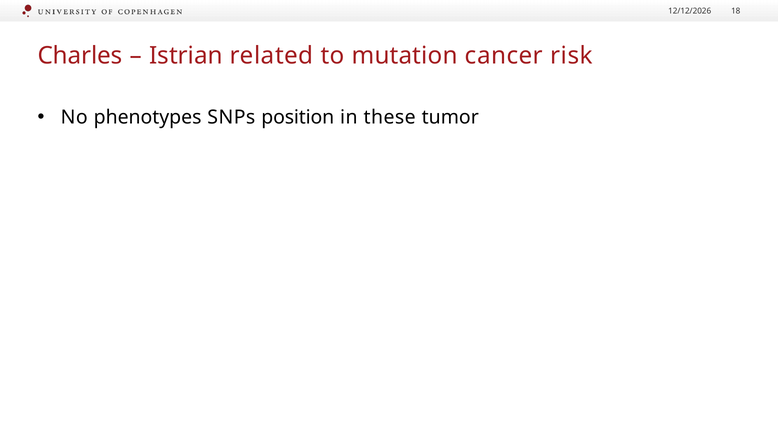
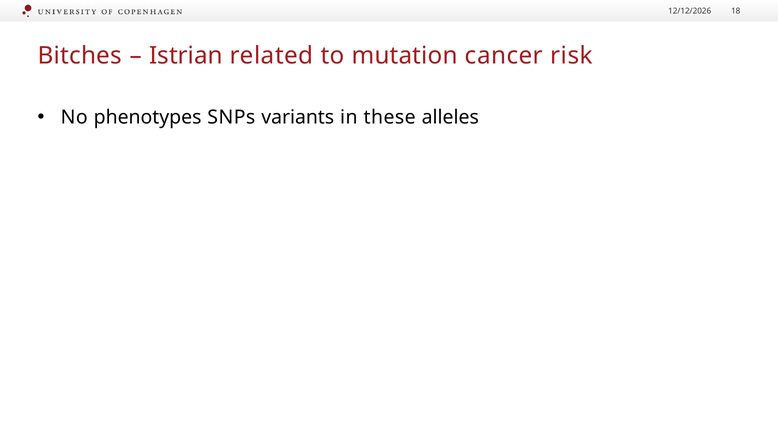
Charles: Charles -> Bitches (80, 56)
position: position -> variants (298, 117)
tumor: tumor -> alleles (450, 117)
